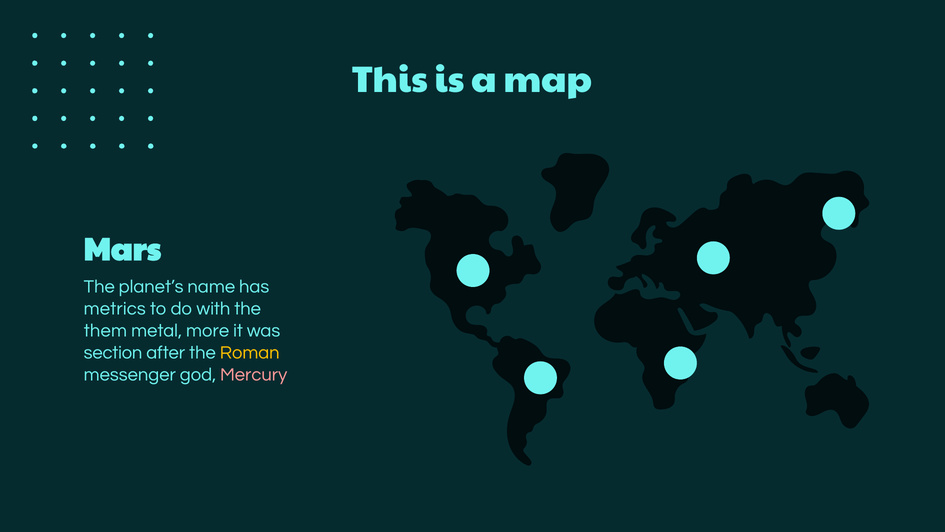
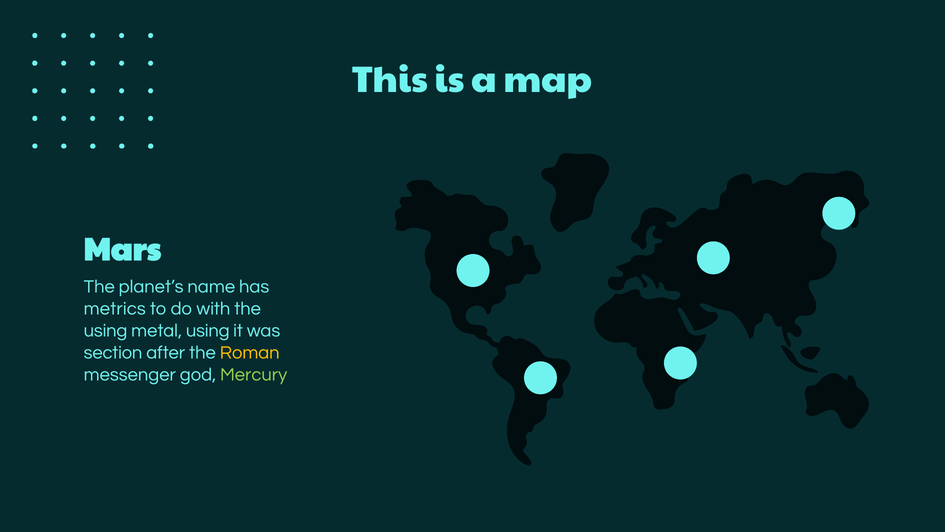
them: them -> using (106, 330)
metal more: more -> using (208, 330)
Mercury colour: pink -> light green (254, 374)
